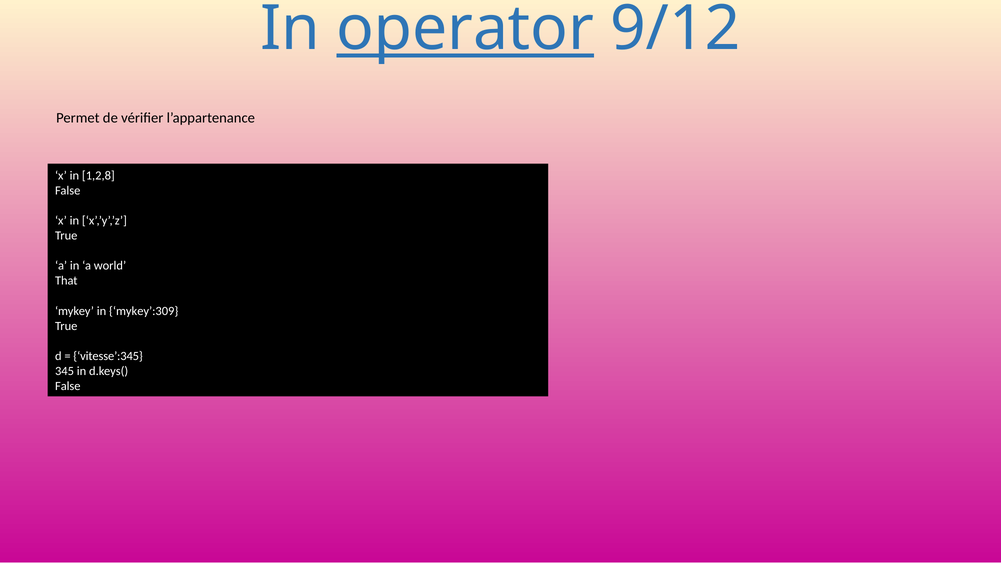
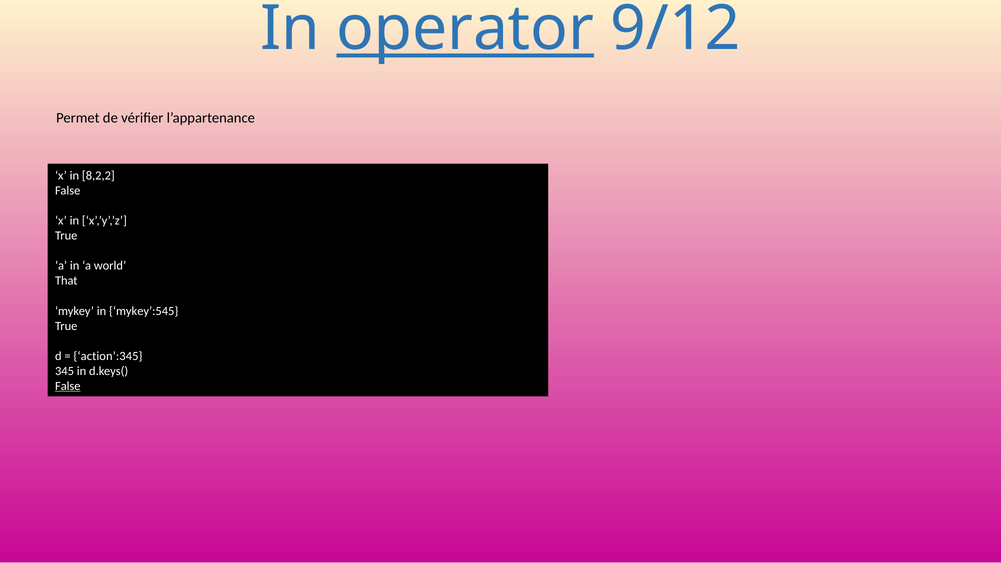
1,2,8: 1,2,8 -> 8,2,2 (98, 176)
mykey’:309: mykey’:309 -> mykey’:545 (144, 311)
vitesse’:345: vitesse’:345 -> action’:345 (108, 356)
False underline: none -> present (68, 386)
